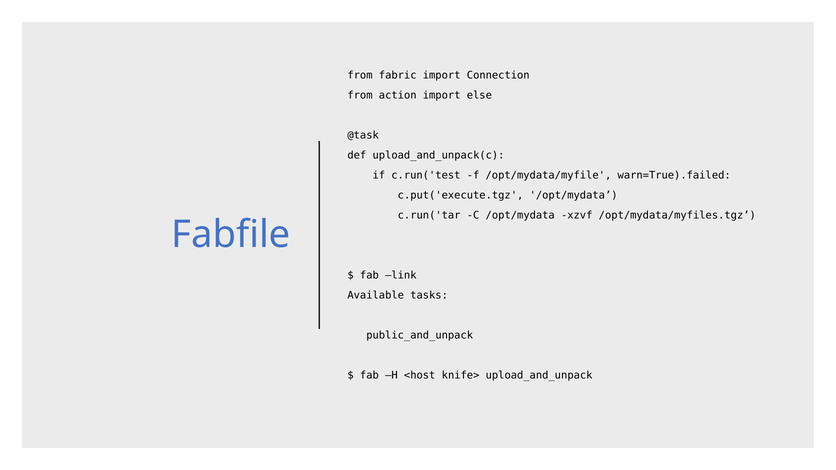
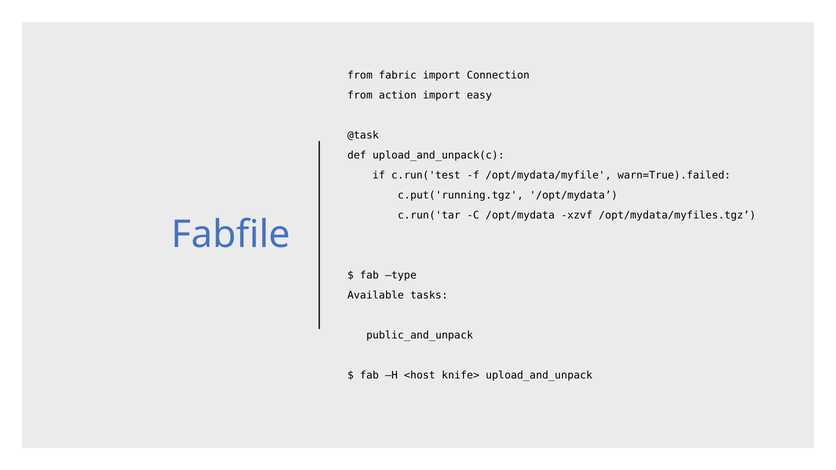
else: else -> easy (479, 96)
c.put('execute.tgz: c.put('execute.tgz -> c.put('running.tgz (461, 196)
link: link -> type (401, 275)
